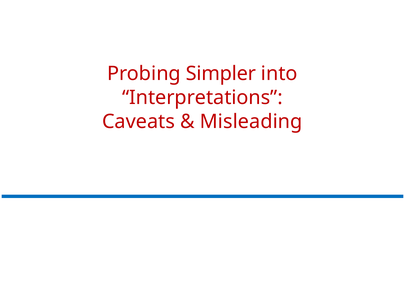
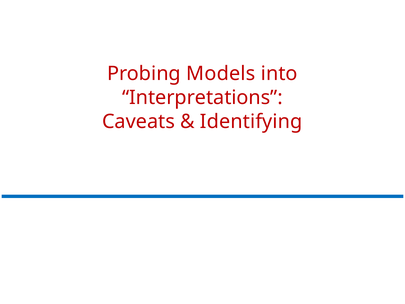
Simpler: Simpler -> Models (221, 74)
Misleading: Misleading -> Identifying (251, 121)
